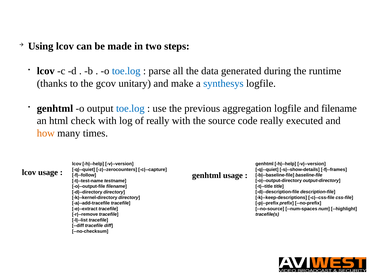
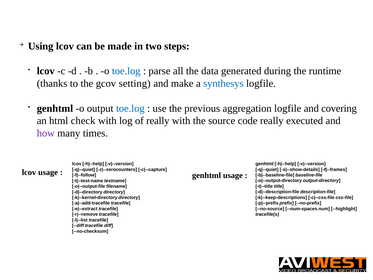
unitary: unitary -> setting (135, 83)
and filename: filename -> covering (339, 108)
how colour: orange -> purple (46, 133)
